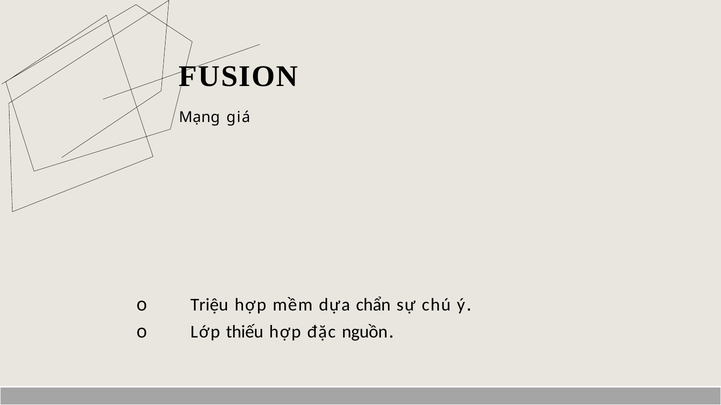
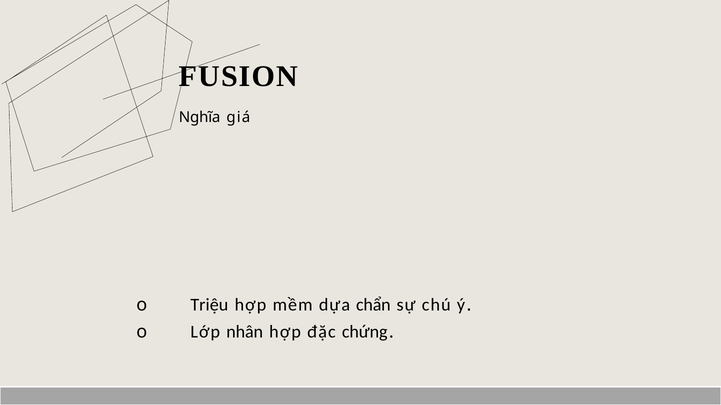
Mạng: Mạng -> Nghĩa (200, 117)
thiếu: thiếu -> nhân (245, 332)
nguồn: nguồn -> chứng (365, 332)
